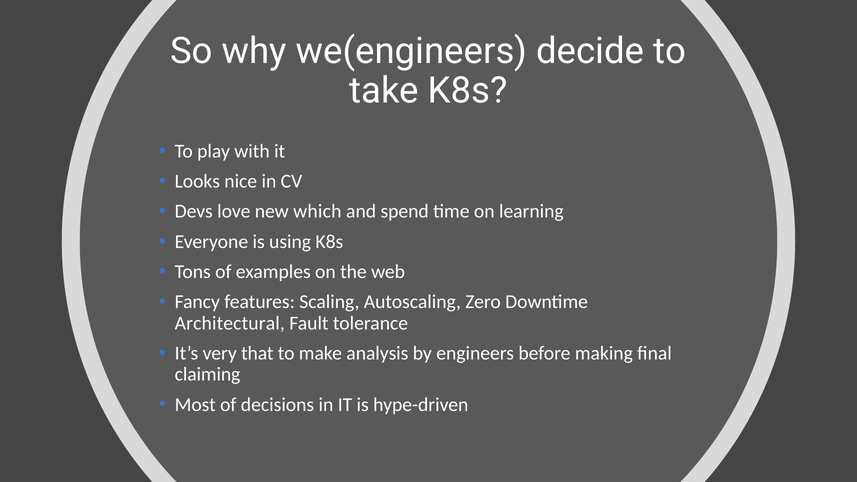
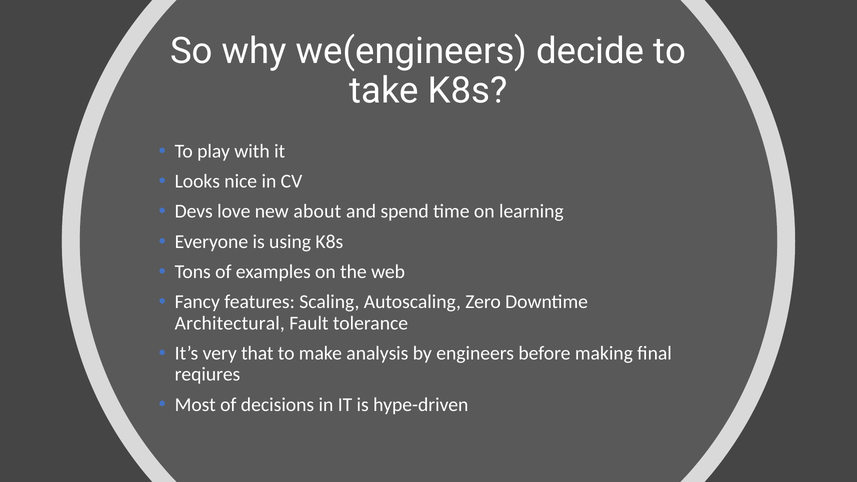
which: which -> about (317, 212)
claiming: claiming -> reqiures (207, 374)
